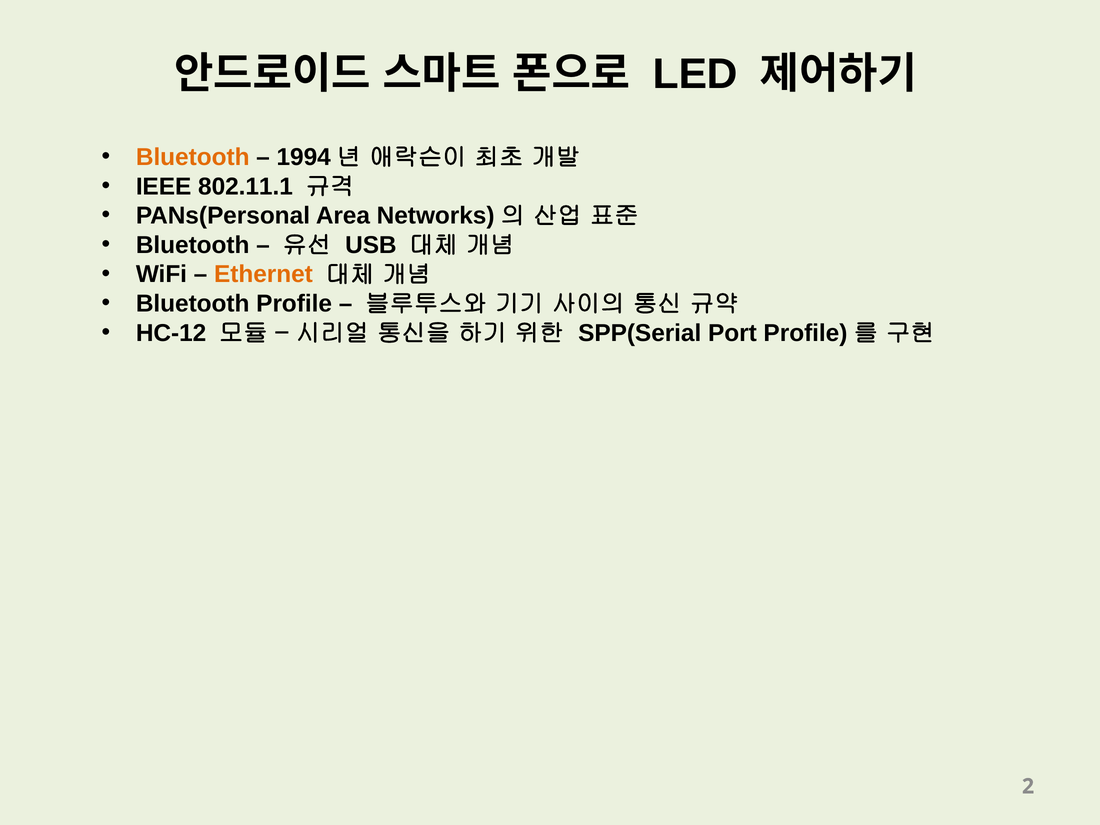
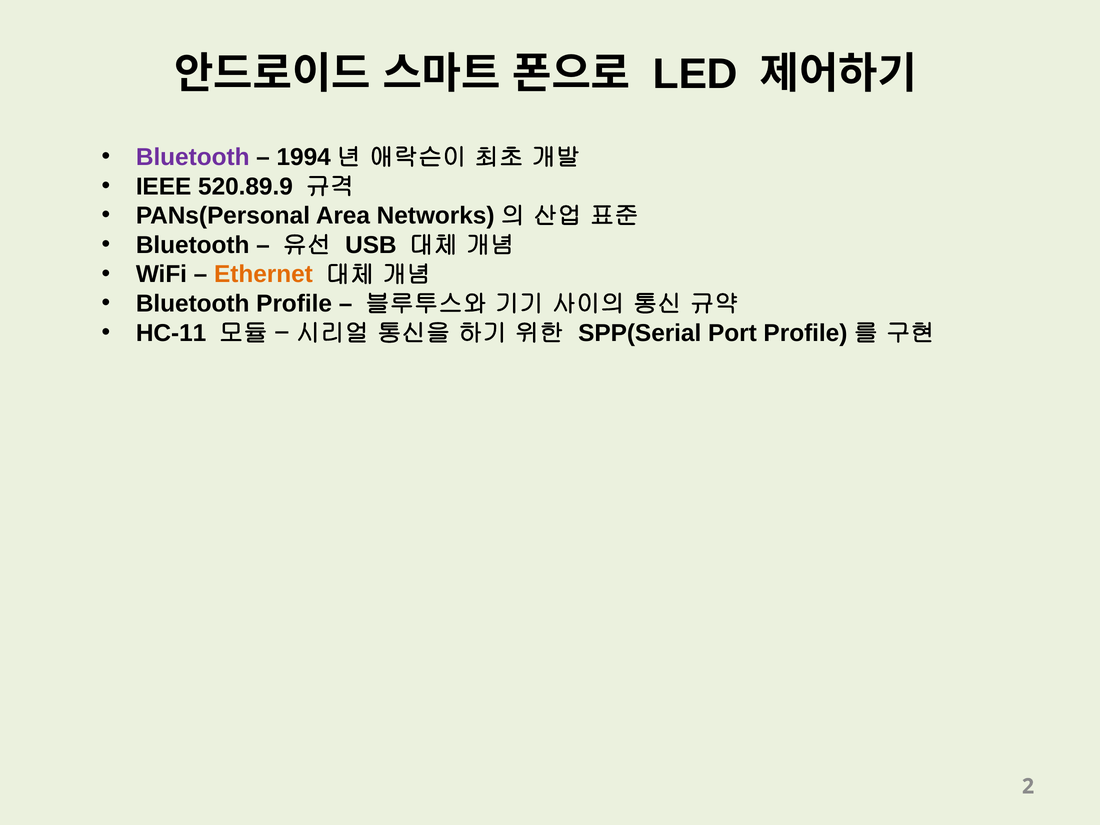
Bluetooth colour: orange -> purple (193, 157)
802.11.1: 802.11.1 -> 520.89.9 (245, 186)
HC-12: HC-12 -> HC-11 (171, 333)
